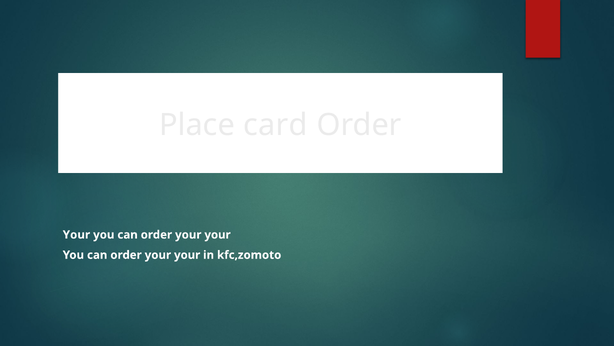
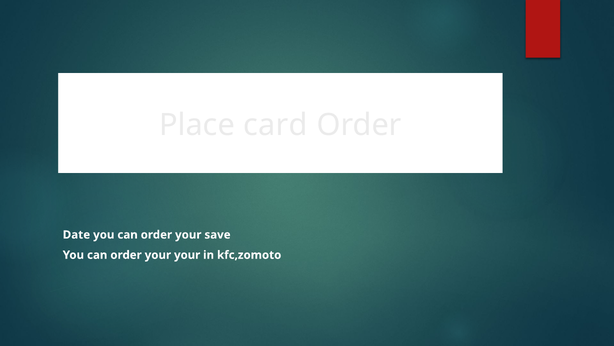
Your: Your -> Date (76, 234)
your: your -> save (218, 234)
